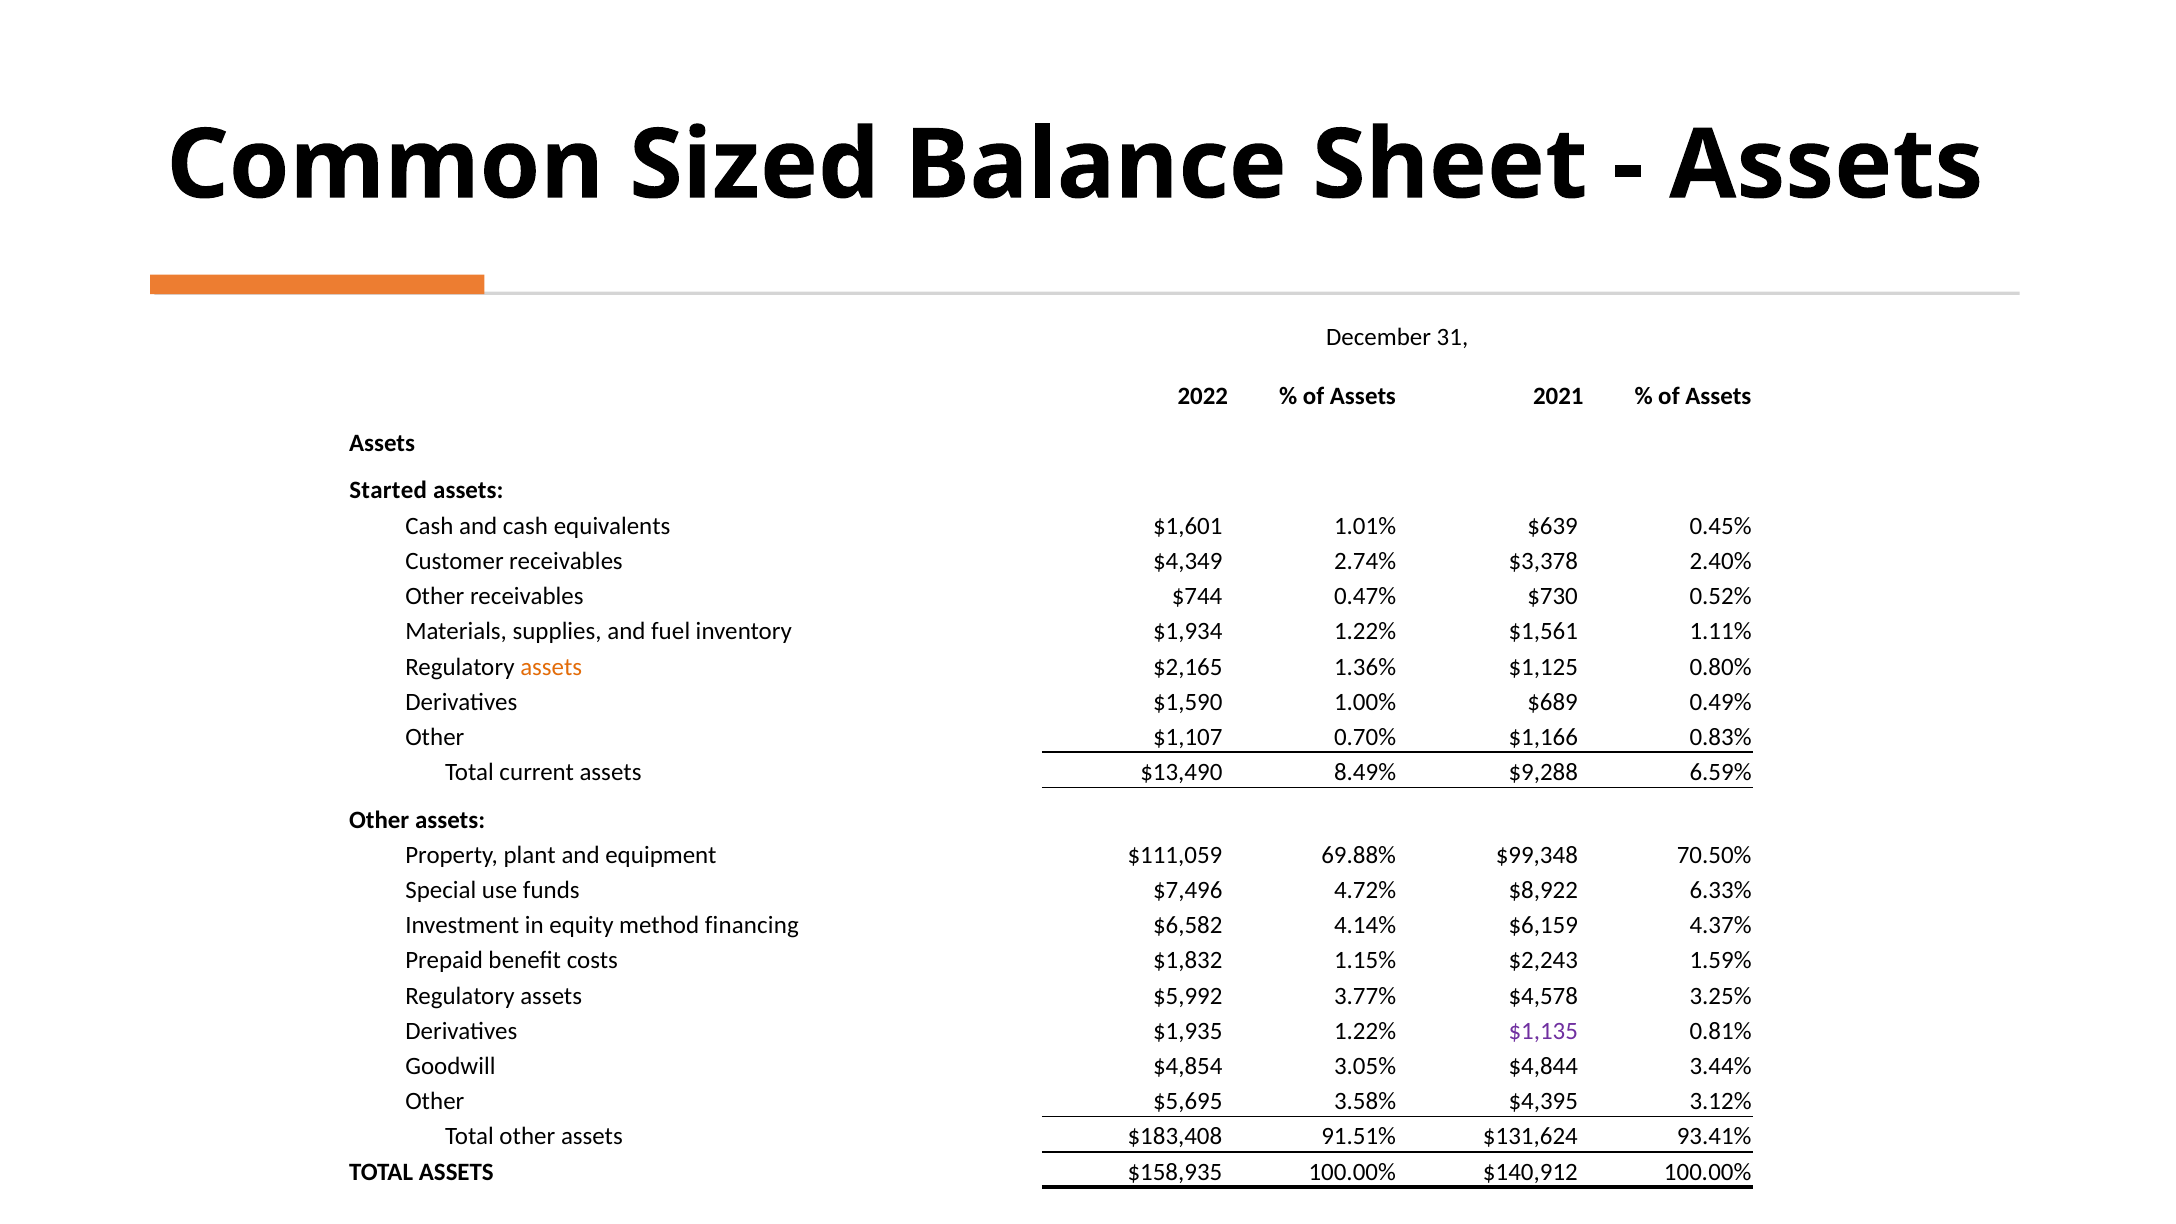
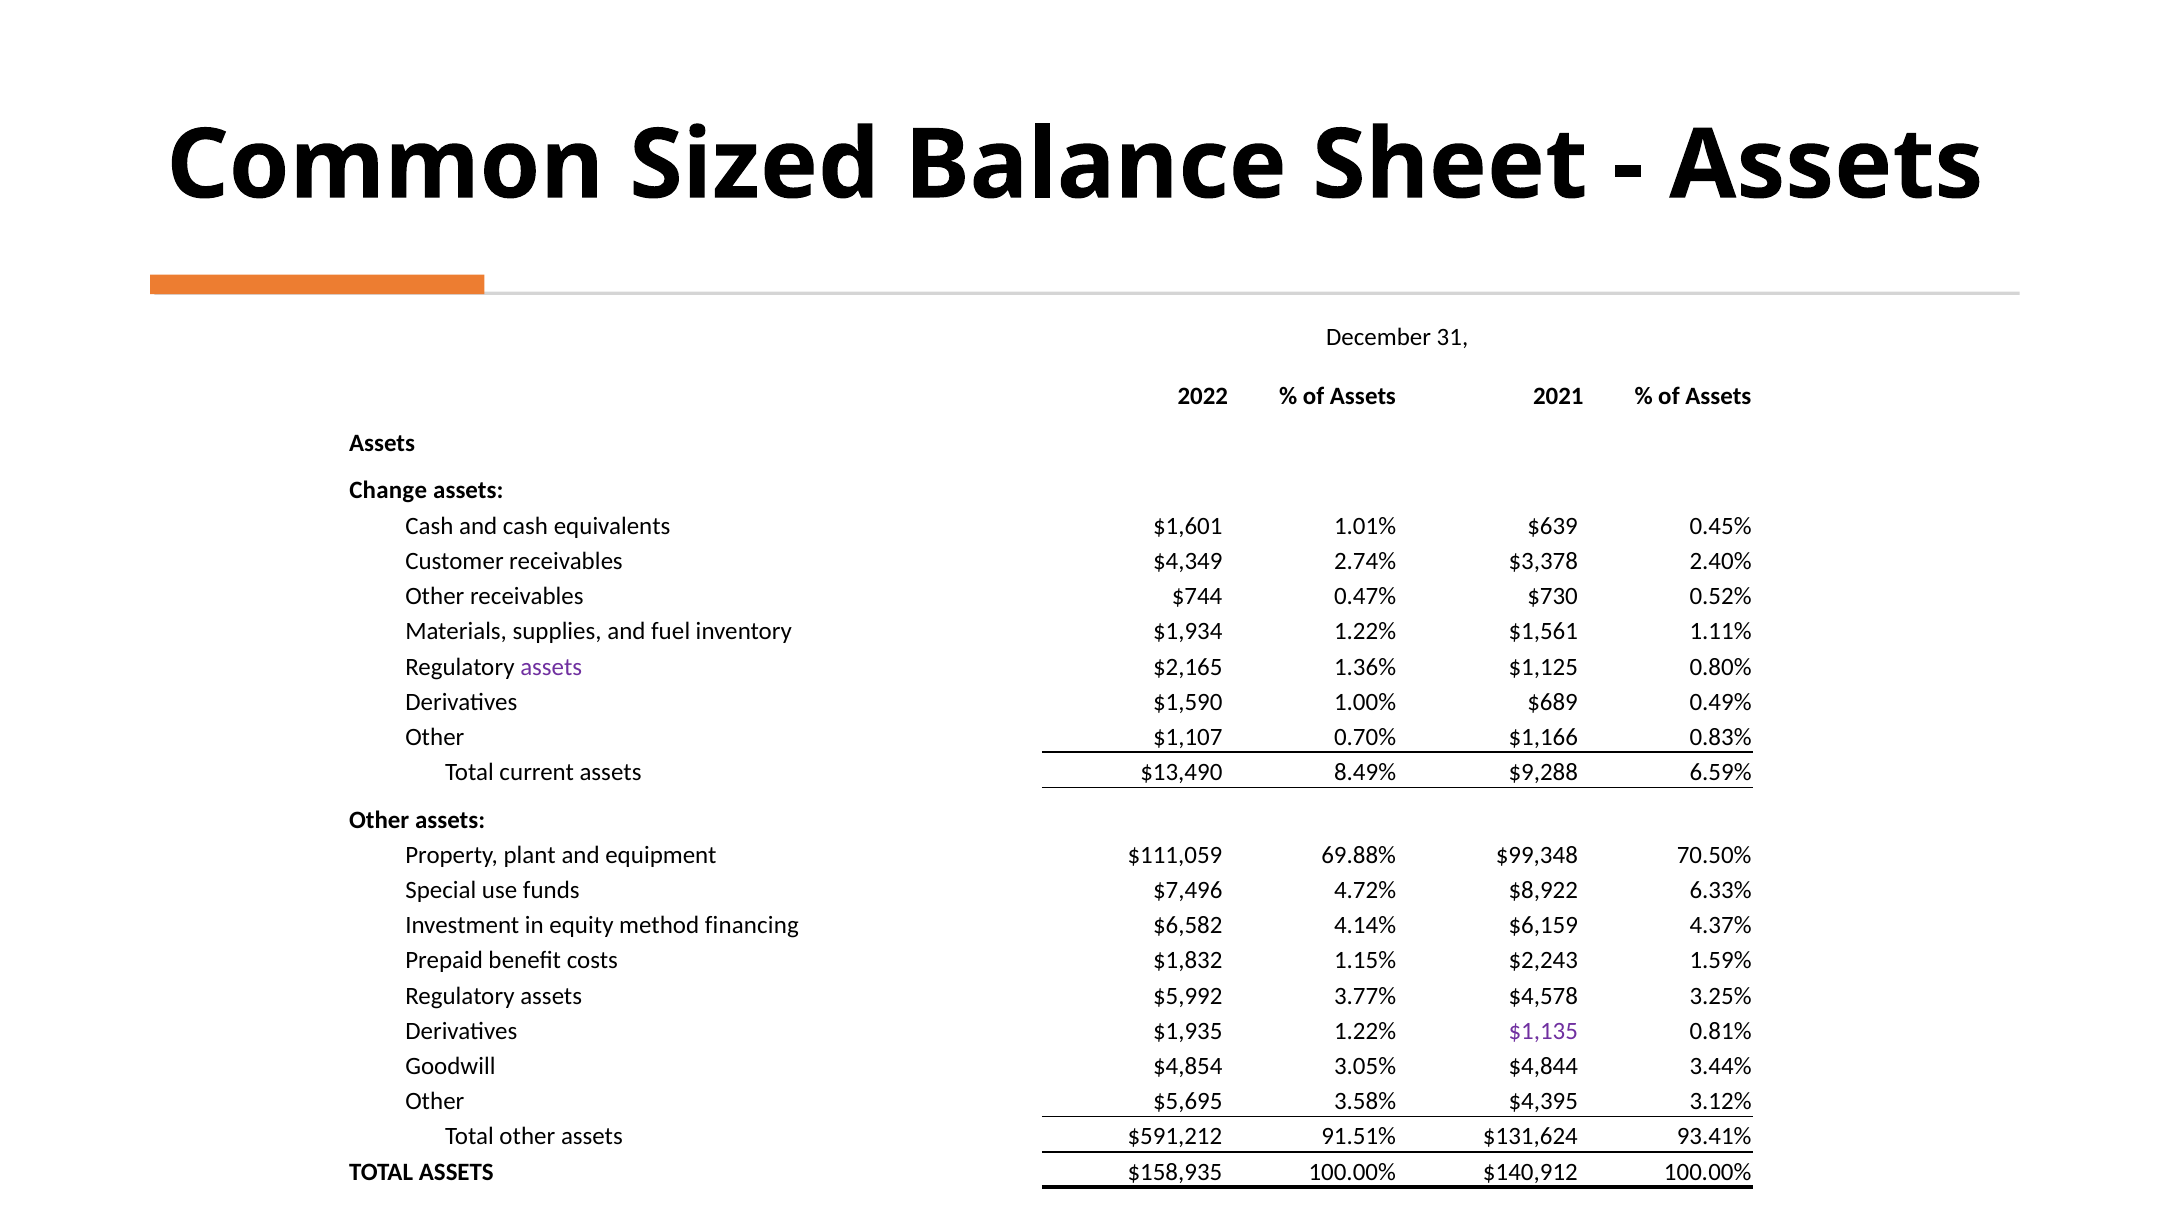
Started: Started -> Change (388, 491)
assets colour: orange -> purple (551, 667)
$183,408: $183,408 -> $591,212 (1175, 1137)
